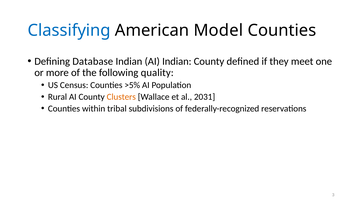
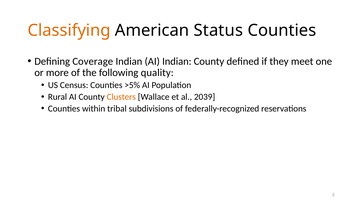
Classifying colour: blue -> orange (69, 30)
Model: Model -> Status (218, 30)
Database: Database -> Coverage (93, 61)
2031: 2031 -> 2039 (205, 97)
